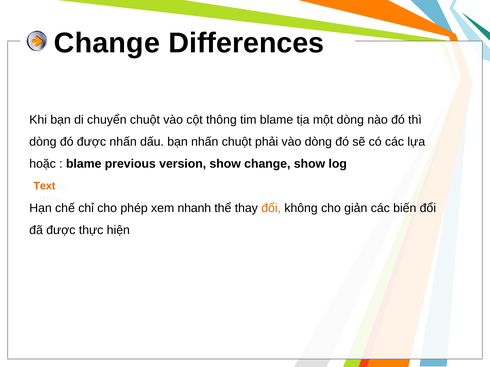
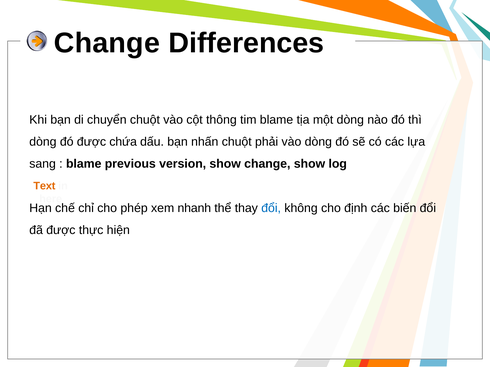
được nhấn: nhấn -> chứa (123, 142)
hoặc: hoặc -> sang (43, 164)
đổi colour: orange -> blue (271, 208)
giản: giản -> định (356, 208)
